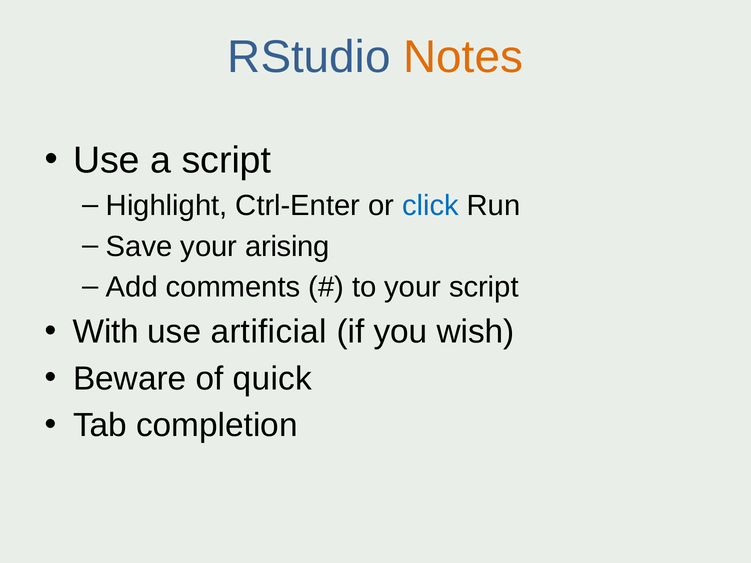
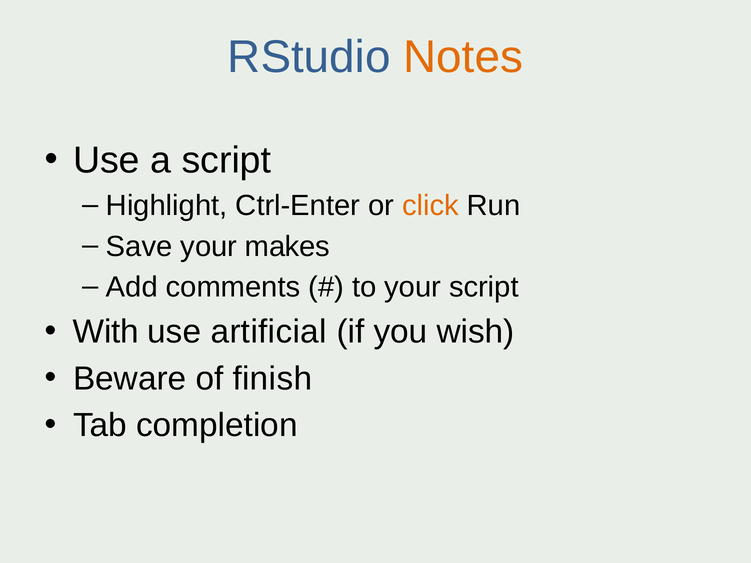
click colour: blue -> orange (430, 206)
arising: arising -> makes (287, 247)
quick: quick -> finish (272, 379)
